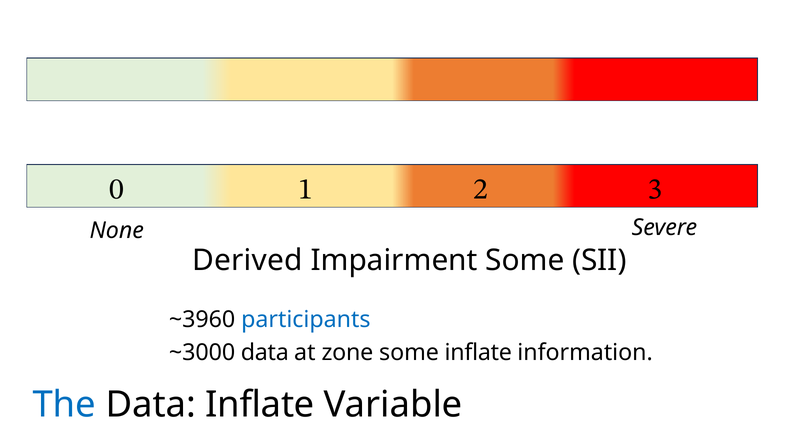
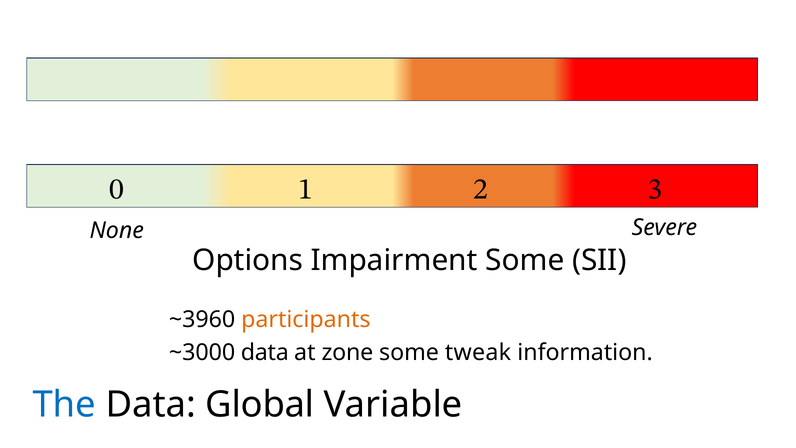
Derived: Derived -> Options (248, 260)
participants colour: blue -> orange (306, 319)
some inflate: inflate -> tweak (478, 353)
Data Inflate: Inflate -> Global (260, 404)
